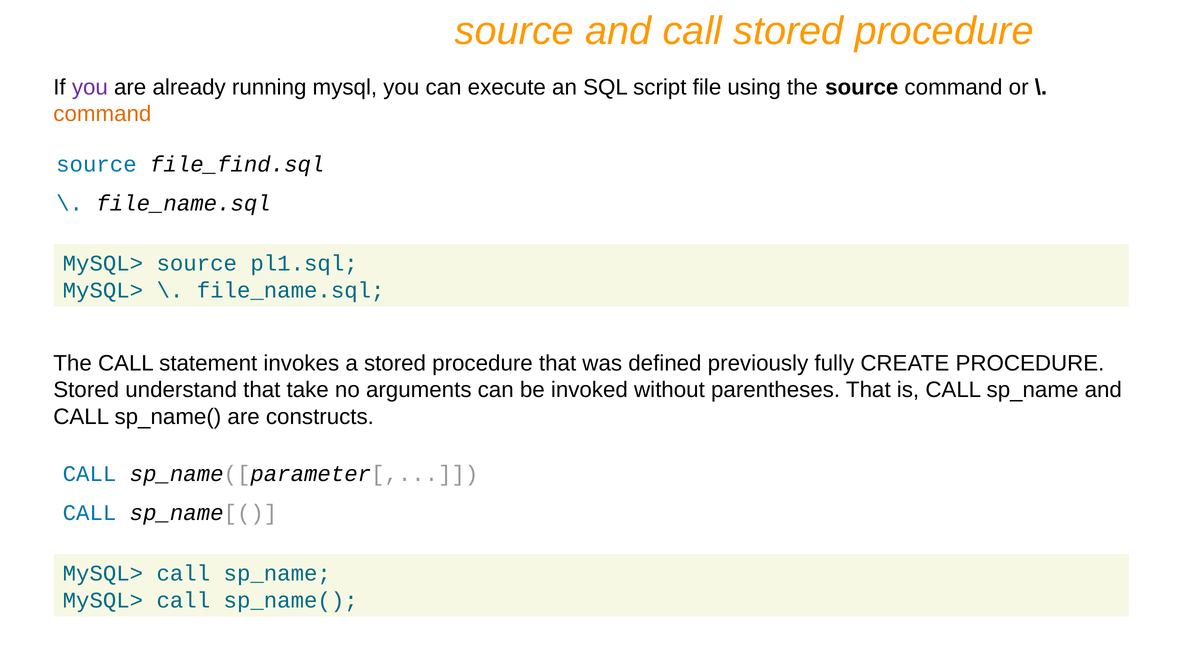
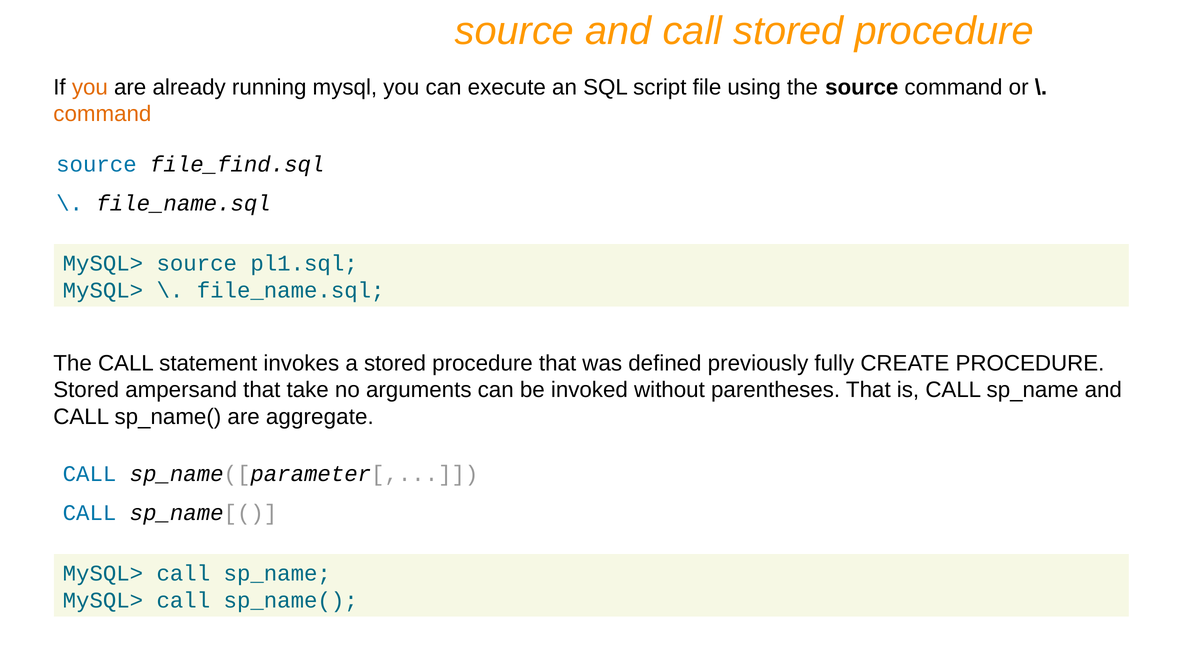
you colour: purple -> orange (90, 87)
understand: understand -> ampersand (181, 390)
constructs: constructs -> aggregate (320, 417)
